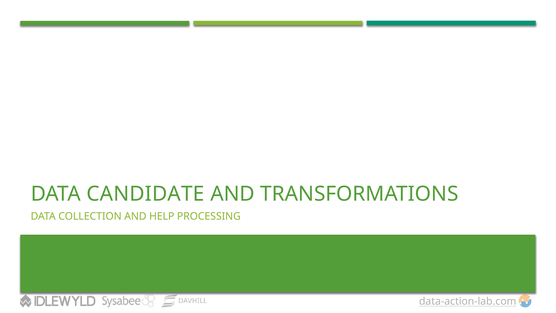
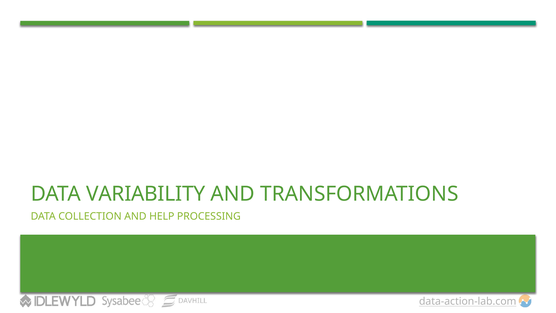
CANDIDATE: CANDIDATE -> VARIABILITY (146, 194)
